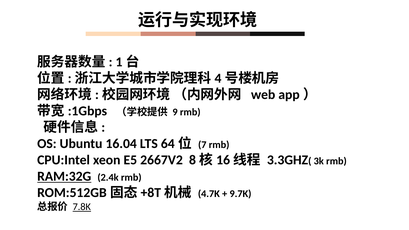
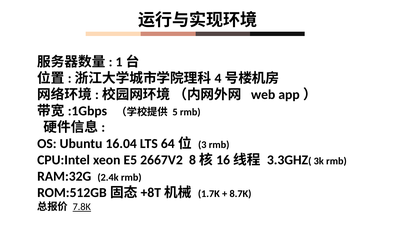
9: 9 -> 5 (175, 112)
7: 7 -> 3 (202, 145)
RAM:32G underline: present -> none (64, 176)
4.7K: 4.7K -> 1.7K (209, 194)
9.7K: 9.7K -> 8.7K (240, 194)
